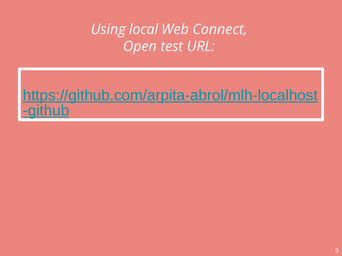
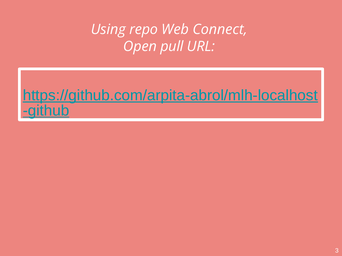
local: local -> repo (144, 30)
test: test -> pull (172, 47)
